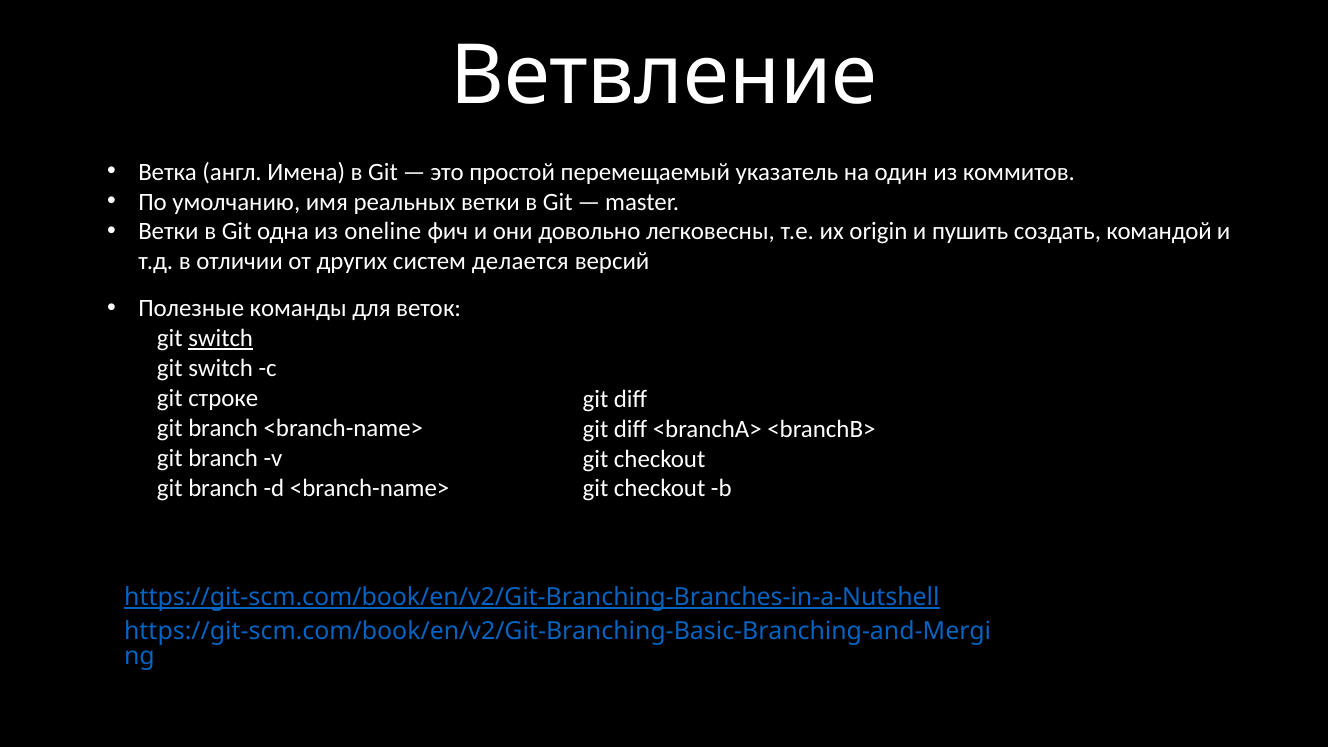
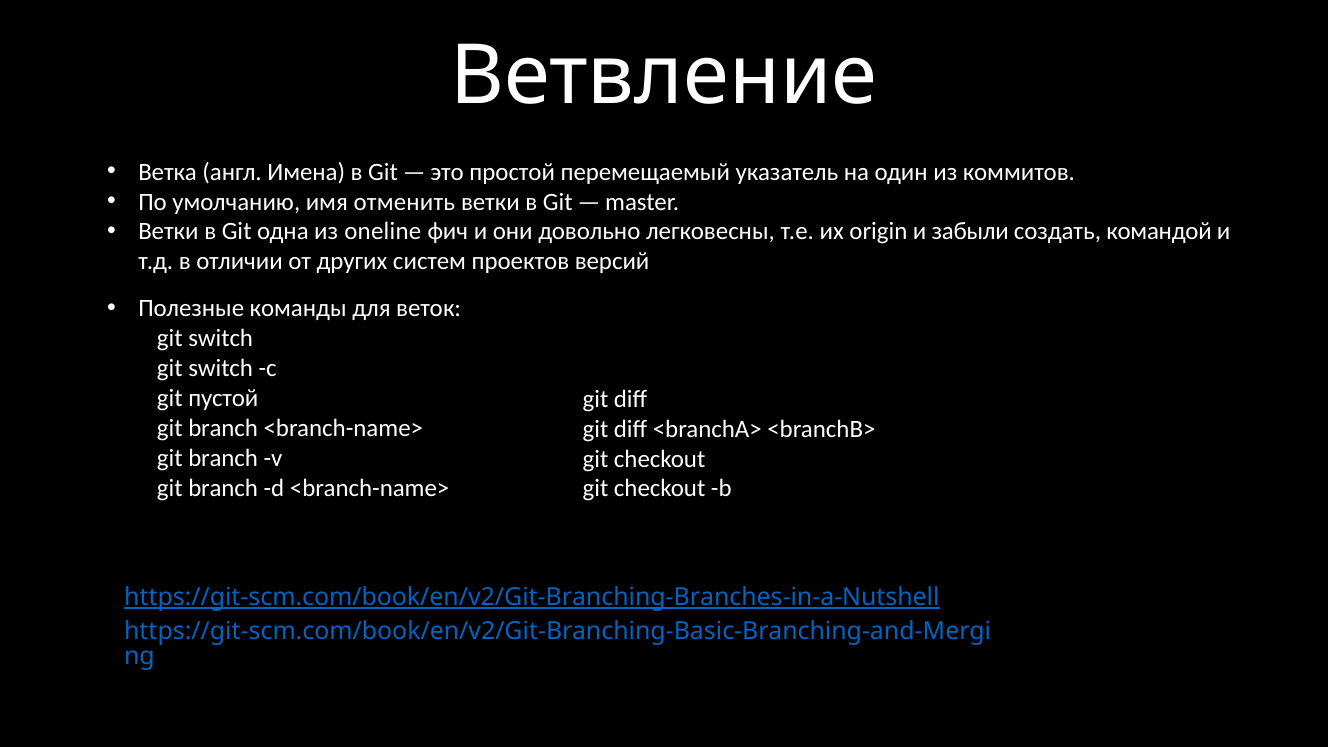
реальных: реальных -> отменить (404, 202)
пушить: пушить -> забыли (970, 232)
делается: делается -> проектов (520, 262)
switch underline: present -> none (221, 338)
строке: строке -> пустой (223, 398)
